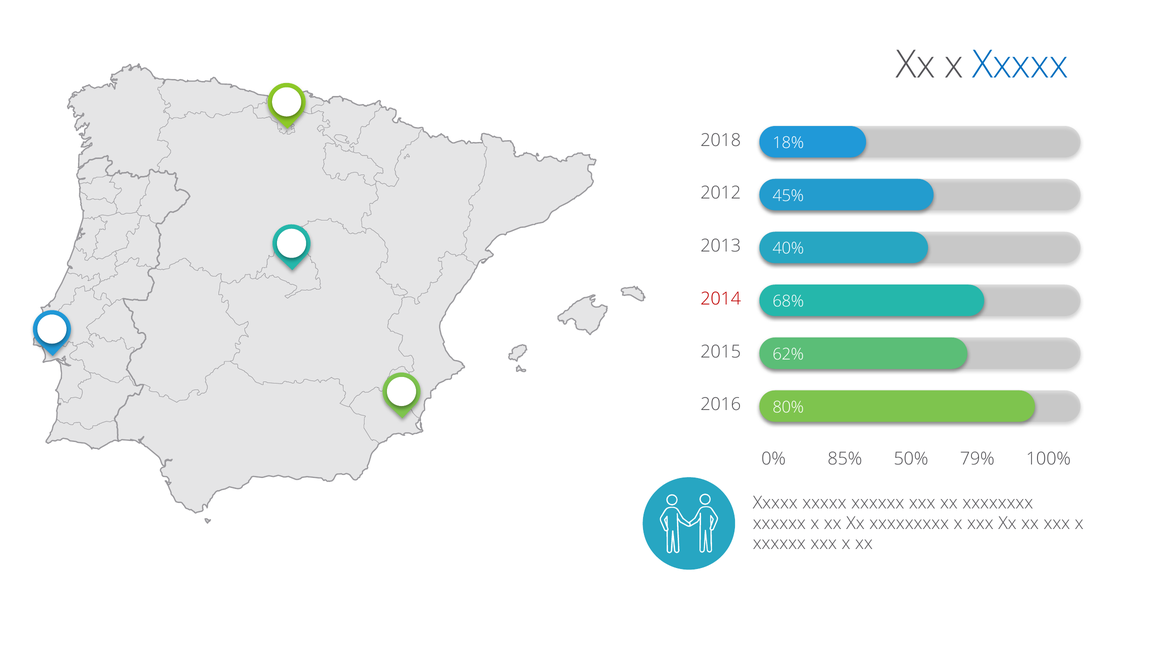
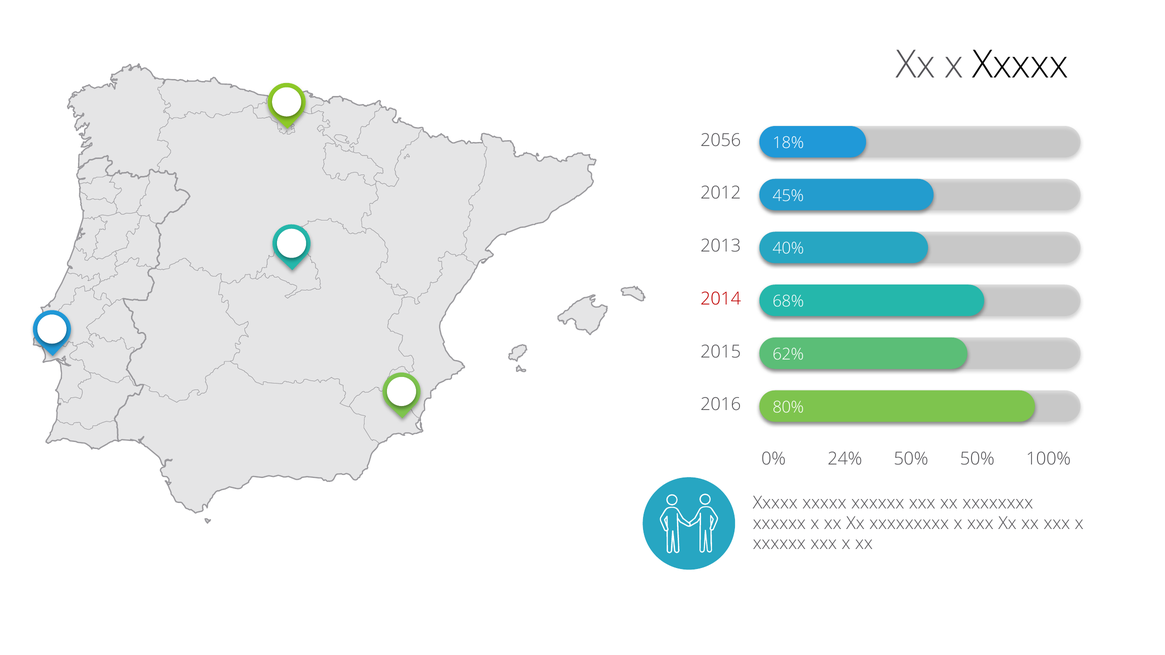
Xxxxx colour: blue -> black (1020, 65)
2018: 2018 -> 2056 (721, 140)
85%: 85% -> 24% (845, 459)
79%: 79% -> 50% (977, 459)
